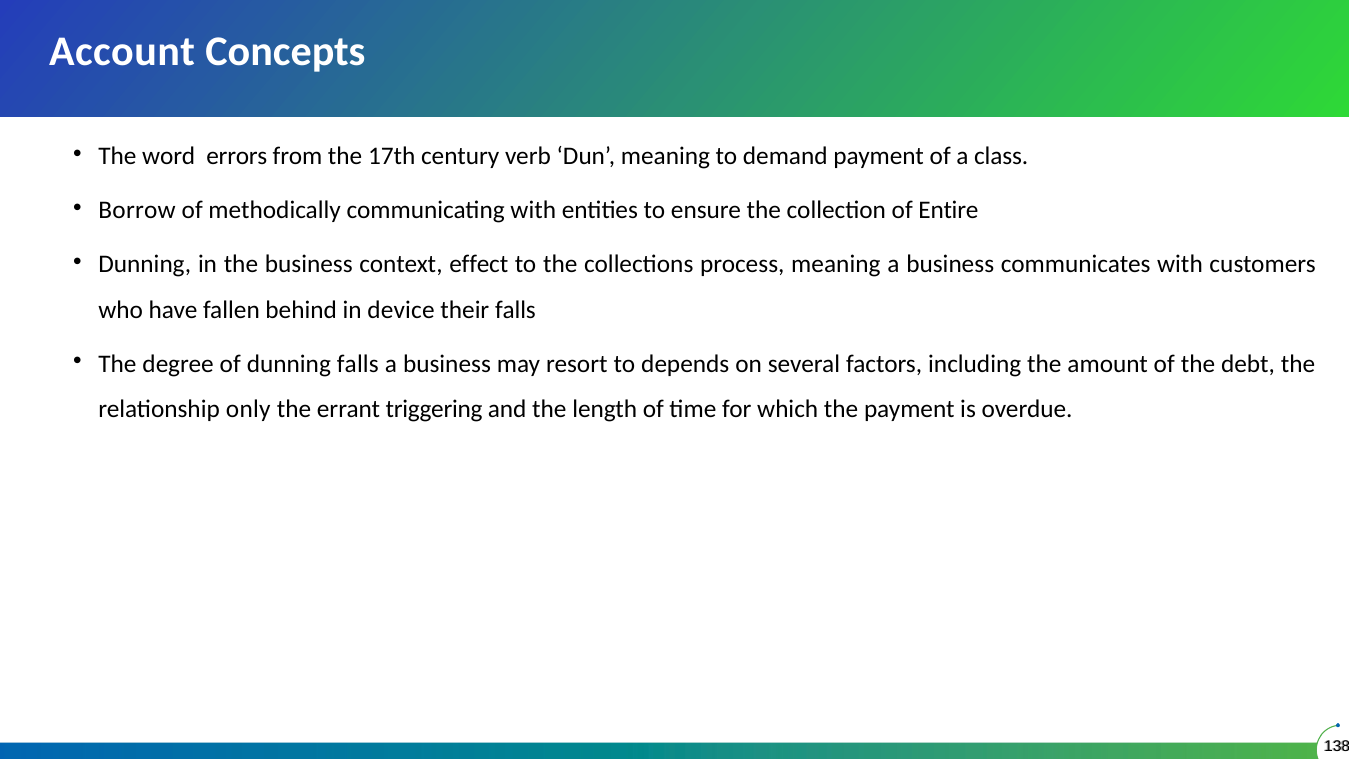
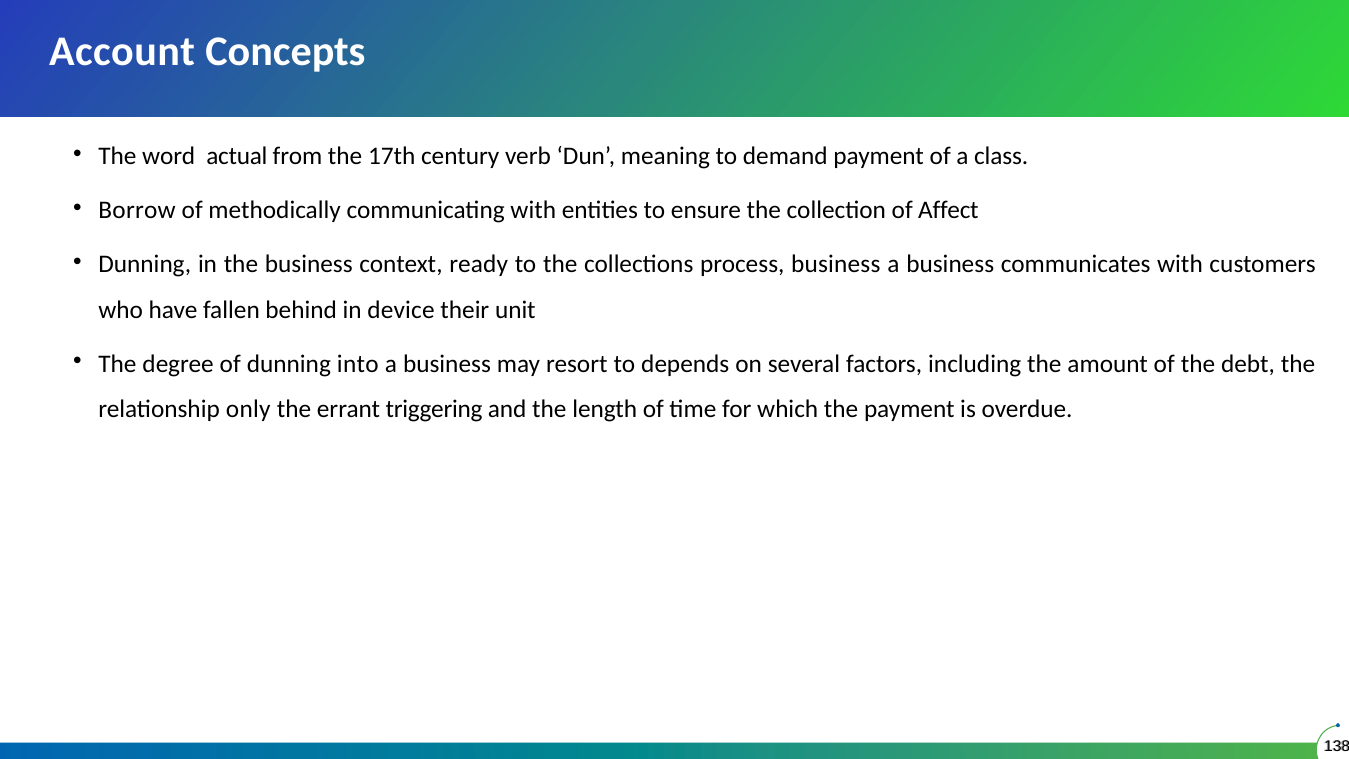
errors: errors -> actual (237, 156)
Entire: Entire -> Affect (948, 210)
effect: effect -> ready (479, 264)
process meaning: meaning -> business (836, 264)
their falls: falls -> unit (515, 310)
dunning falls: falls -> into (358, 364)
